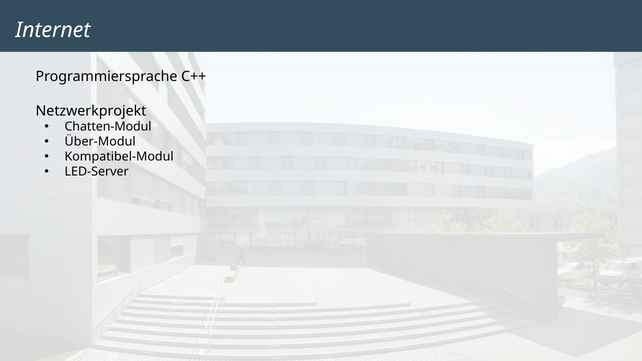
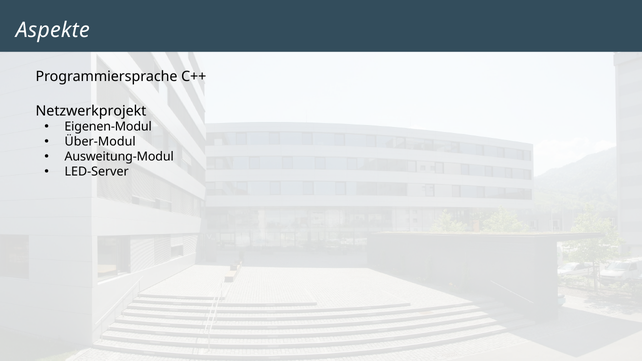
Internet: Internet -> Aspekte (53, 30)
Chatten-Modul: Chatten-Modul -> Eigenen-Modul (108, 127)
Kompatibel-Modul: Kompatibel-Modul -> Ausweitung-Modul (119, 157)
